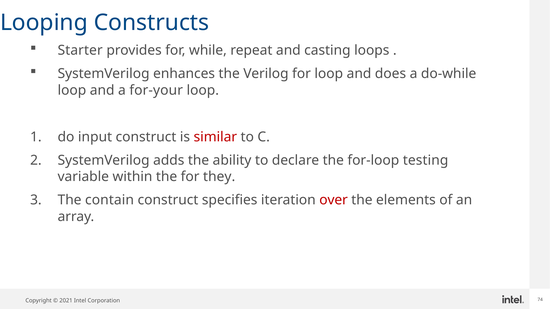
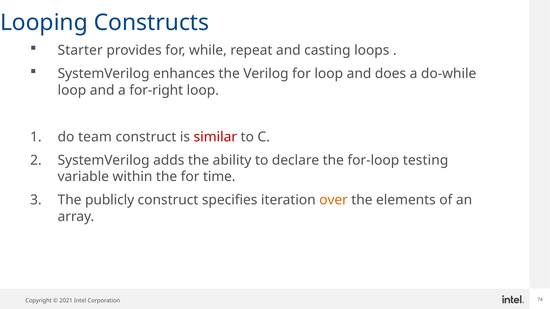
for-your: for-your -> for-right (156, 90)
input: input -> team (95, 137)
they: they -> time (219, 177)
contain: contain -> publicly (110, 200)
over colour: red -> orange (334, 200)
